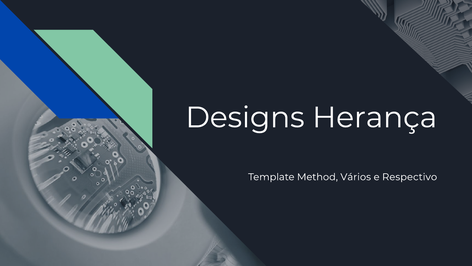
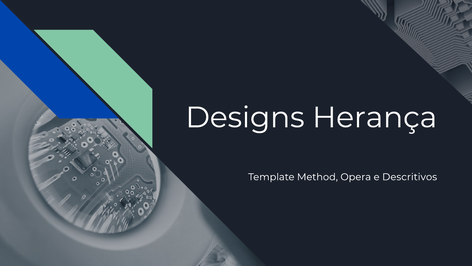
Vários: Vários -> Opera (356, 177)
Respectivo: Respectivo -> Descritivos (410, 177)
